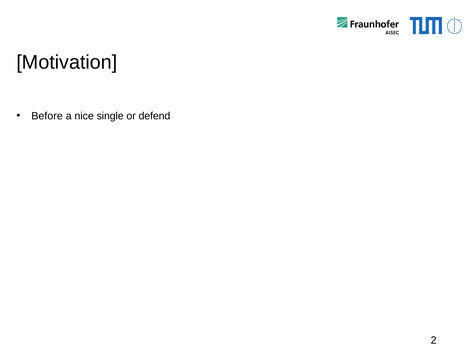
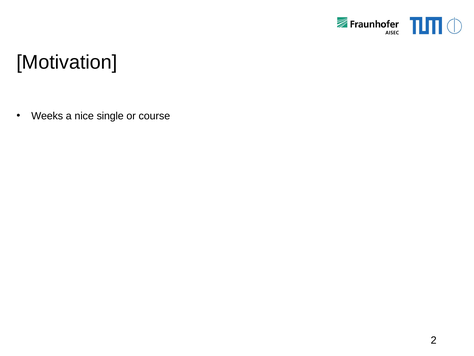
Before: Before -> Weeks (47, 116)
defend: defend -> course (154, 116)
